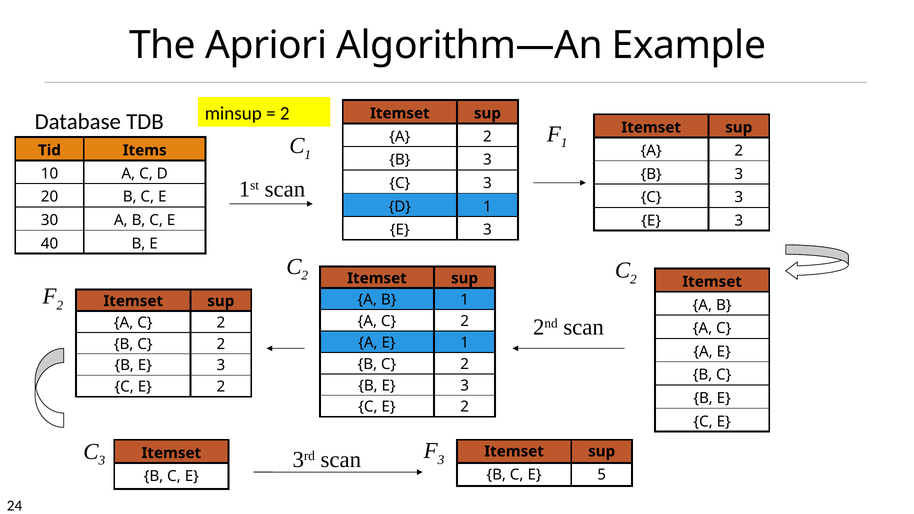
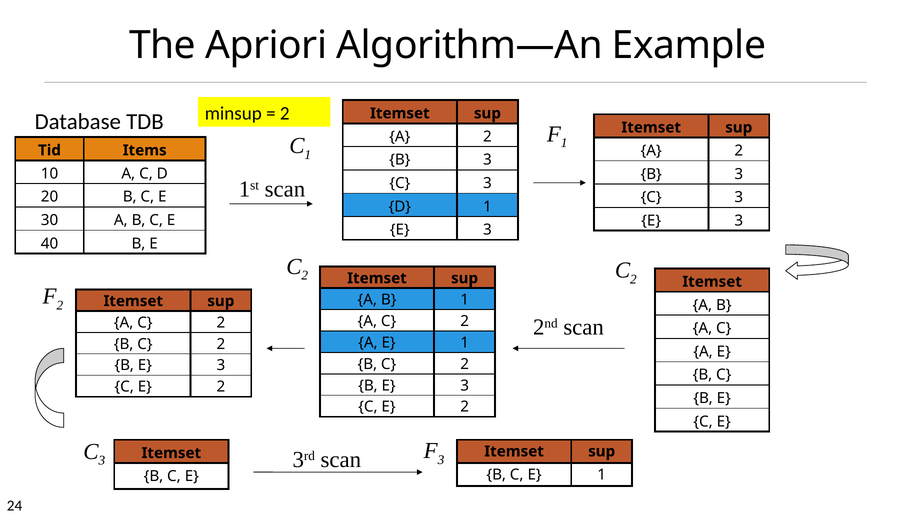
C E 5: 5 -> 1 (602, 475)
